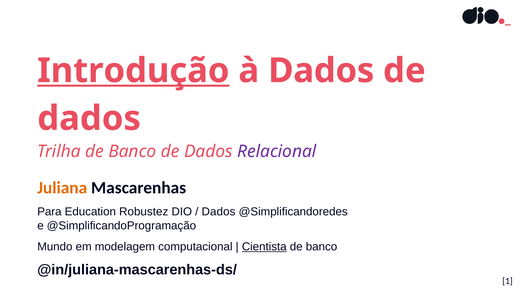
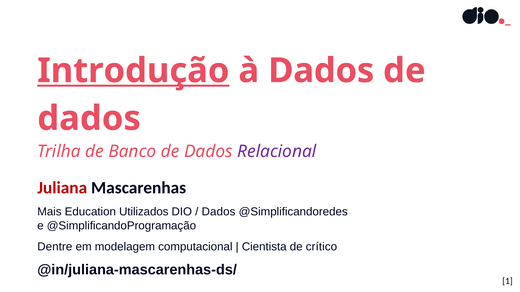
Juliana colour: orange -> red (62, 188)
Para: Para -> Mais (49, 212)
Robustez: Robustez -> Utilizados (144, 212)
Mundo: Mundo -> Dentre (55, 247)
Cientista underline: present -> none (264, 247)
banco: banco -> crítico (321, 247)
